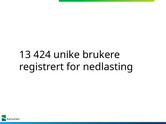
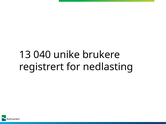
424: 424 -> 040 (42, 55)
